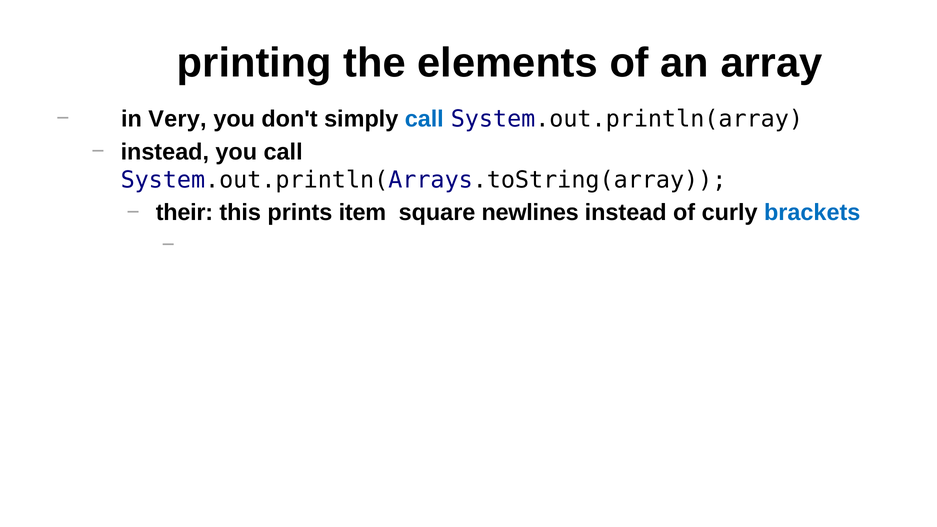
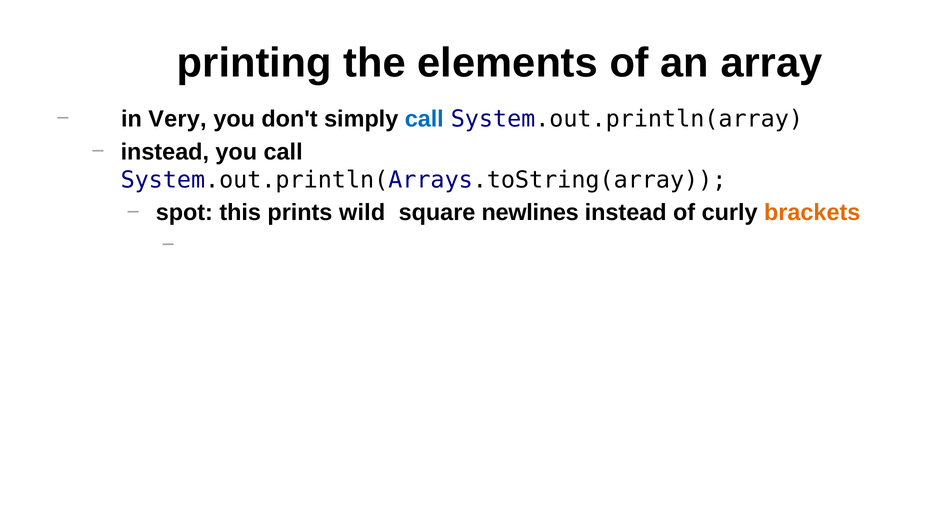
their: their -> spot (184, 213)
item: item -> wild (362, 213)
brackets colour: blue -> orange (812, 213)
